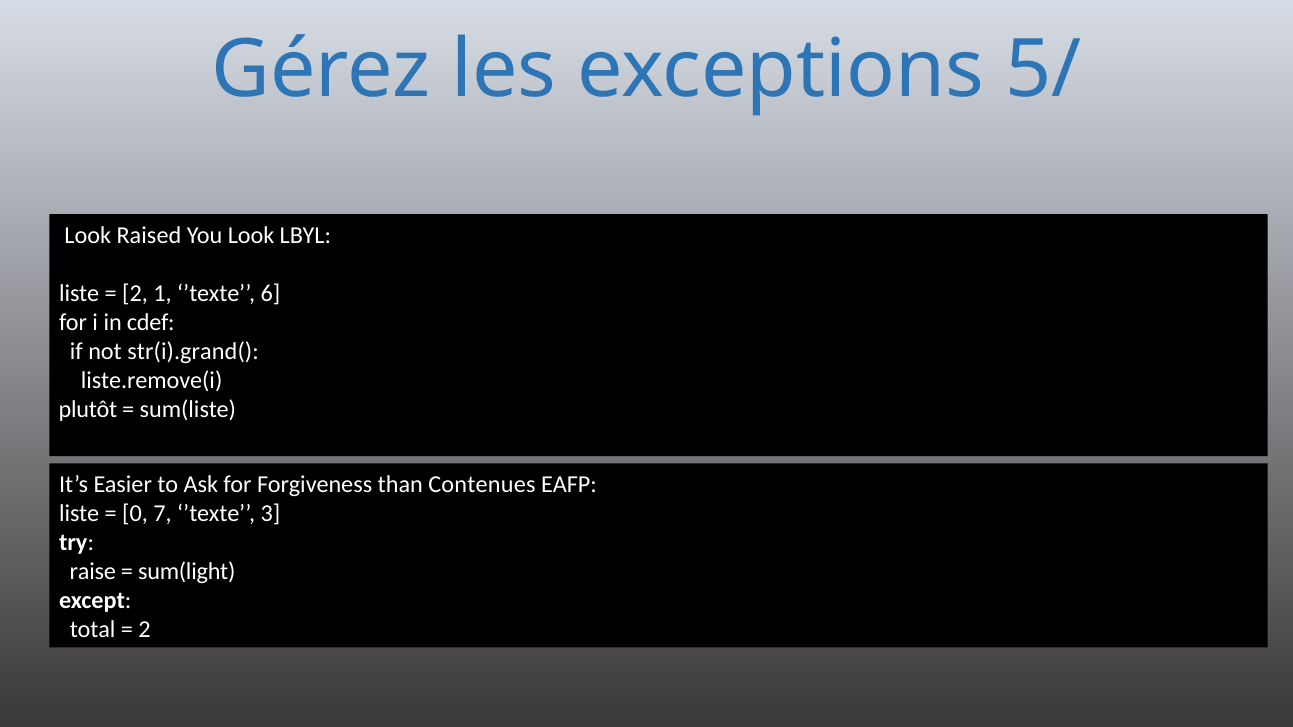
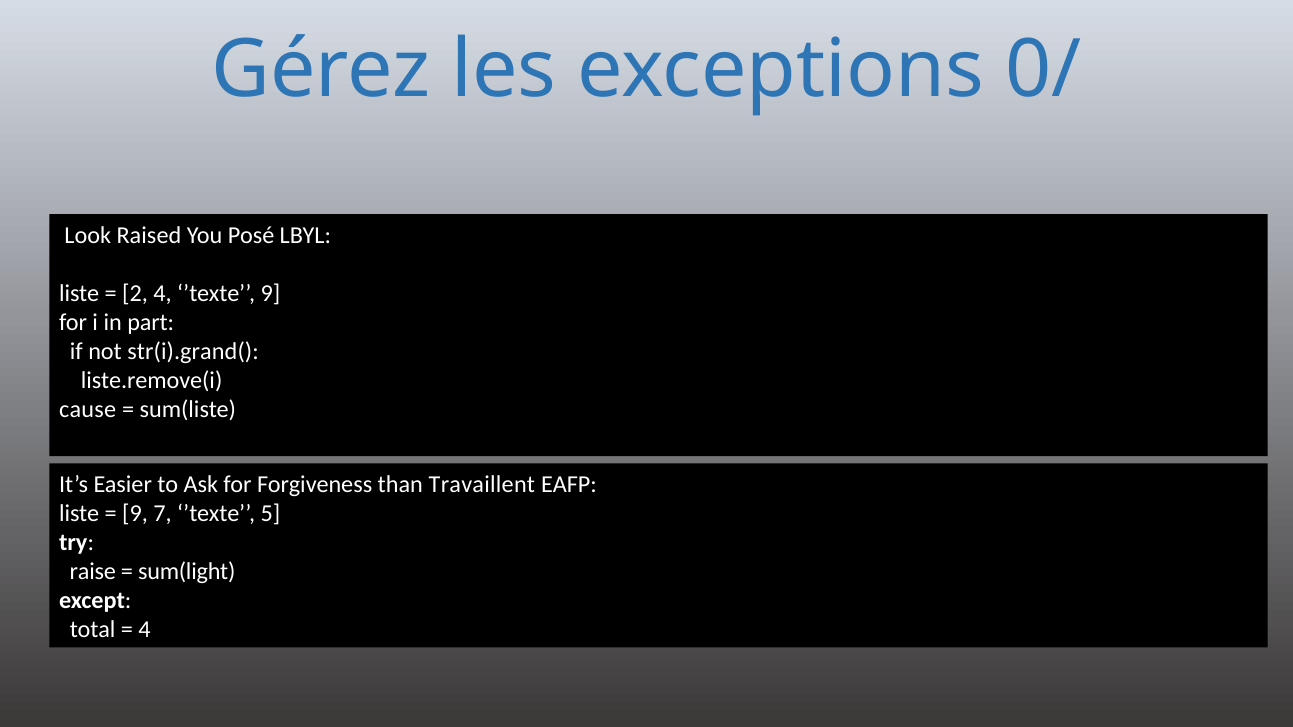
5/: 5/ -> 0/ (1043, 70)
You Look: Look -> Posé (251, 235)
2 1: 1 -> 4 (162, 293)
’texte 6: 6 -> 9 (270, 293)
cdef: cdef -> part (151, 322)
plutôt: plutôt -> cause (88, 410)
Contenues: Contenues -> Travaillent (482, 485)
0: 0 -> 9 (135, 514)
3: 3 -> 5 (270, 514)
2: 2 -> 4 (145, 630)
